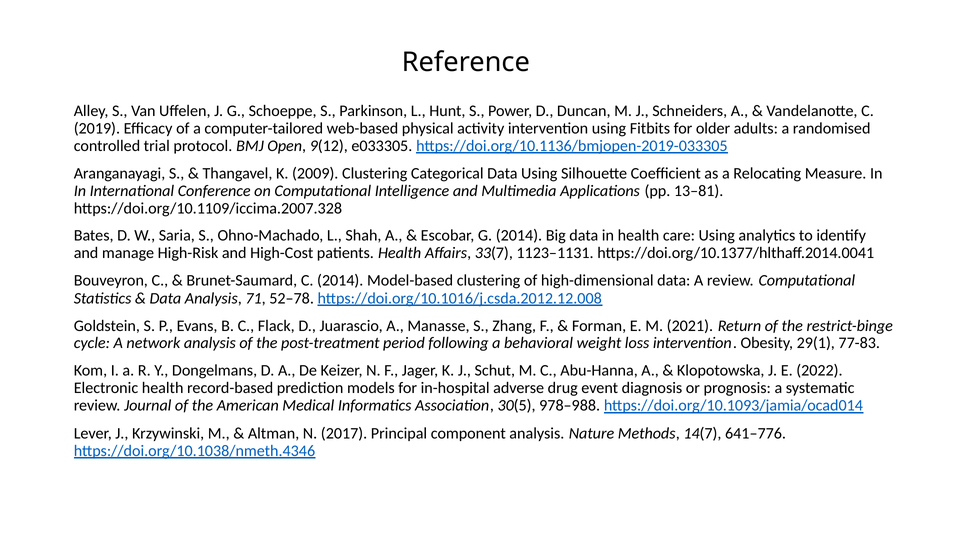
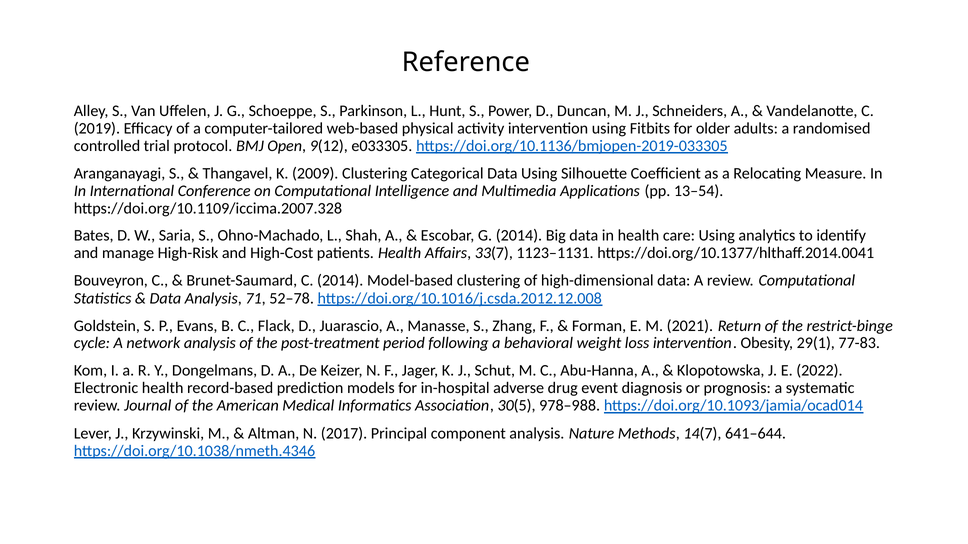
13–81: 13–81 -> 13–54 (699, 191)
641–776: 641–776 -> 641–644 (756, 434)
